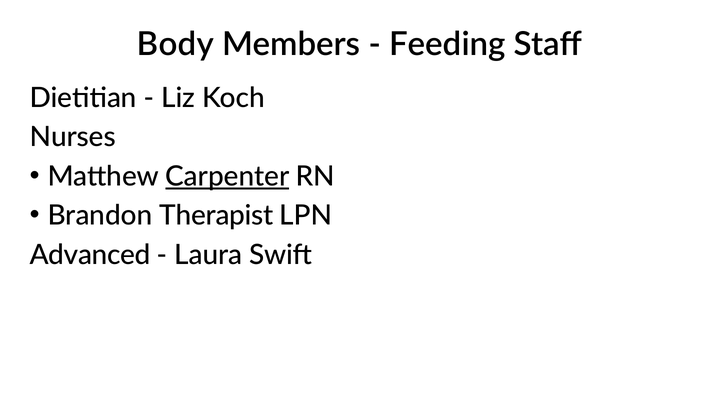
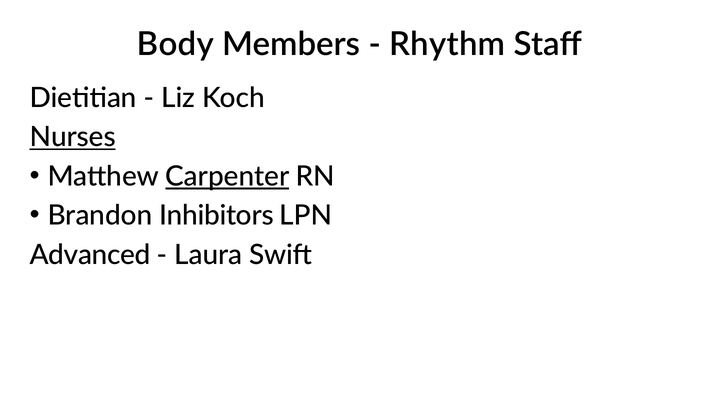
Feeding: Feeding -> Rhythm (447, 45)
Nurses underline: none -> present (73, 137)
Therapist: Therapist -> Inhibitors (216, 216)
